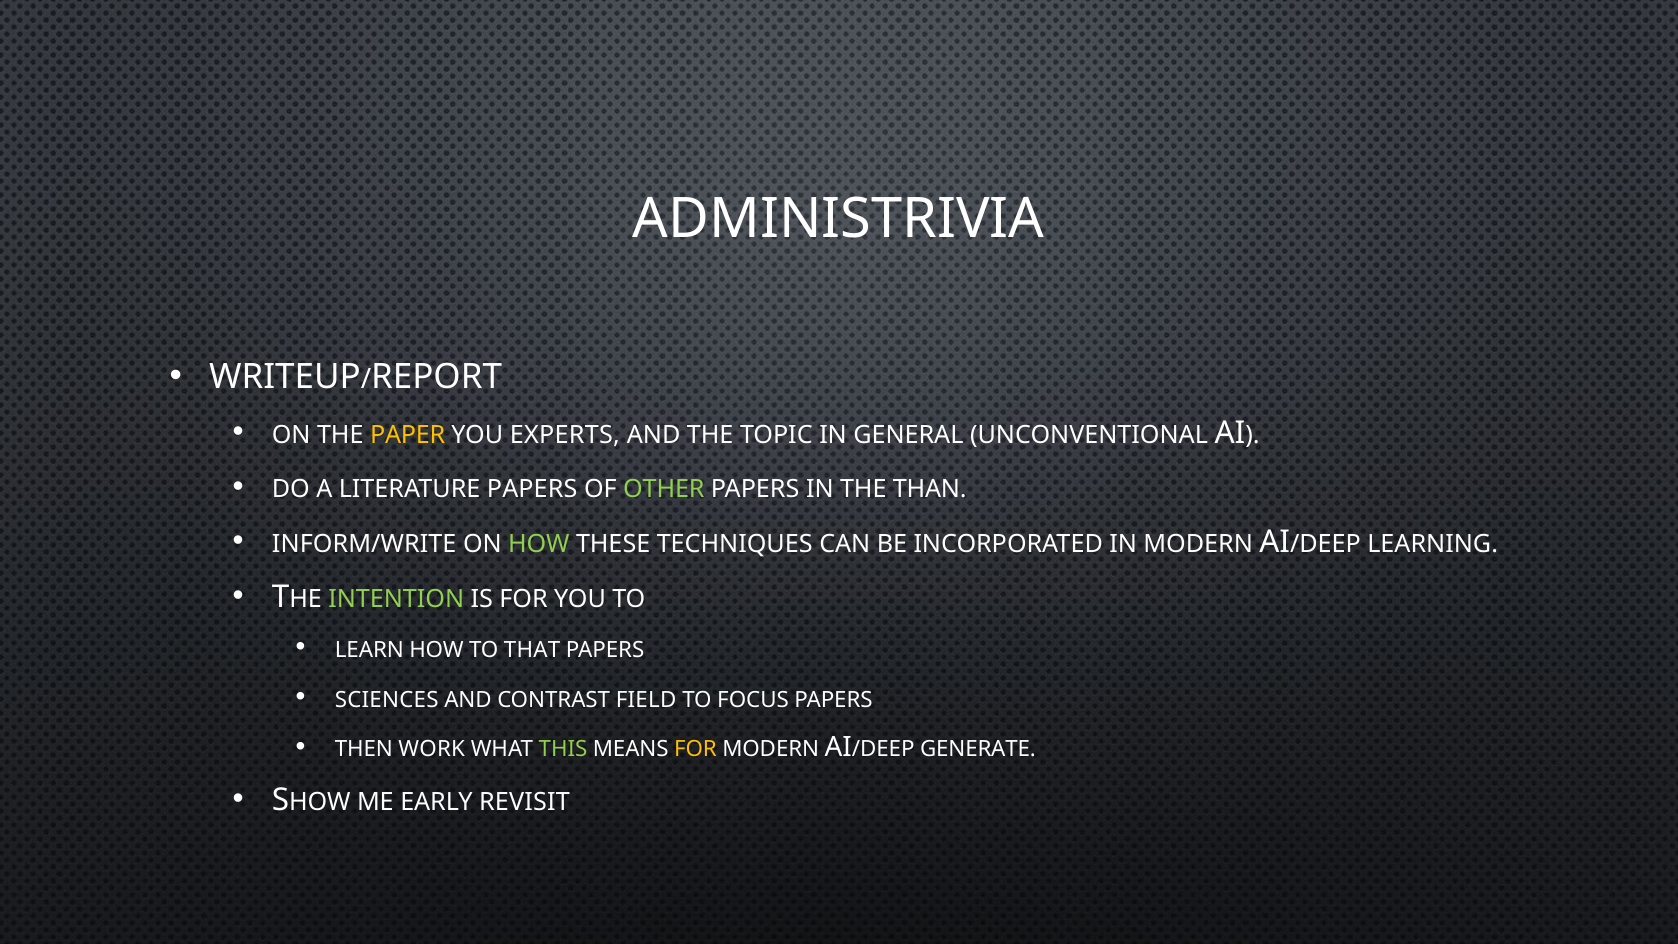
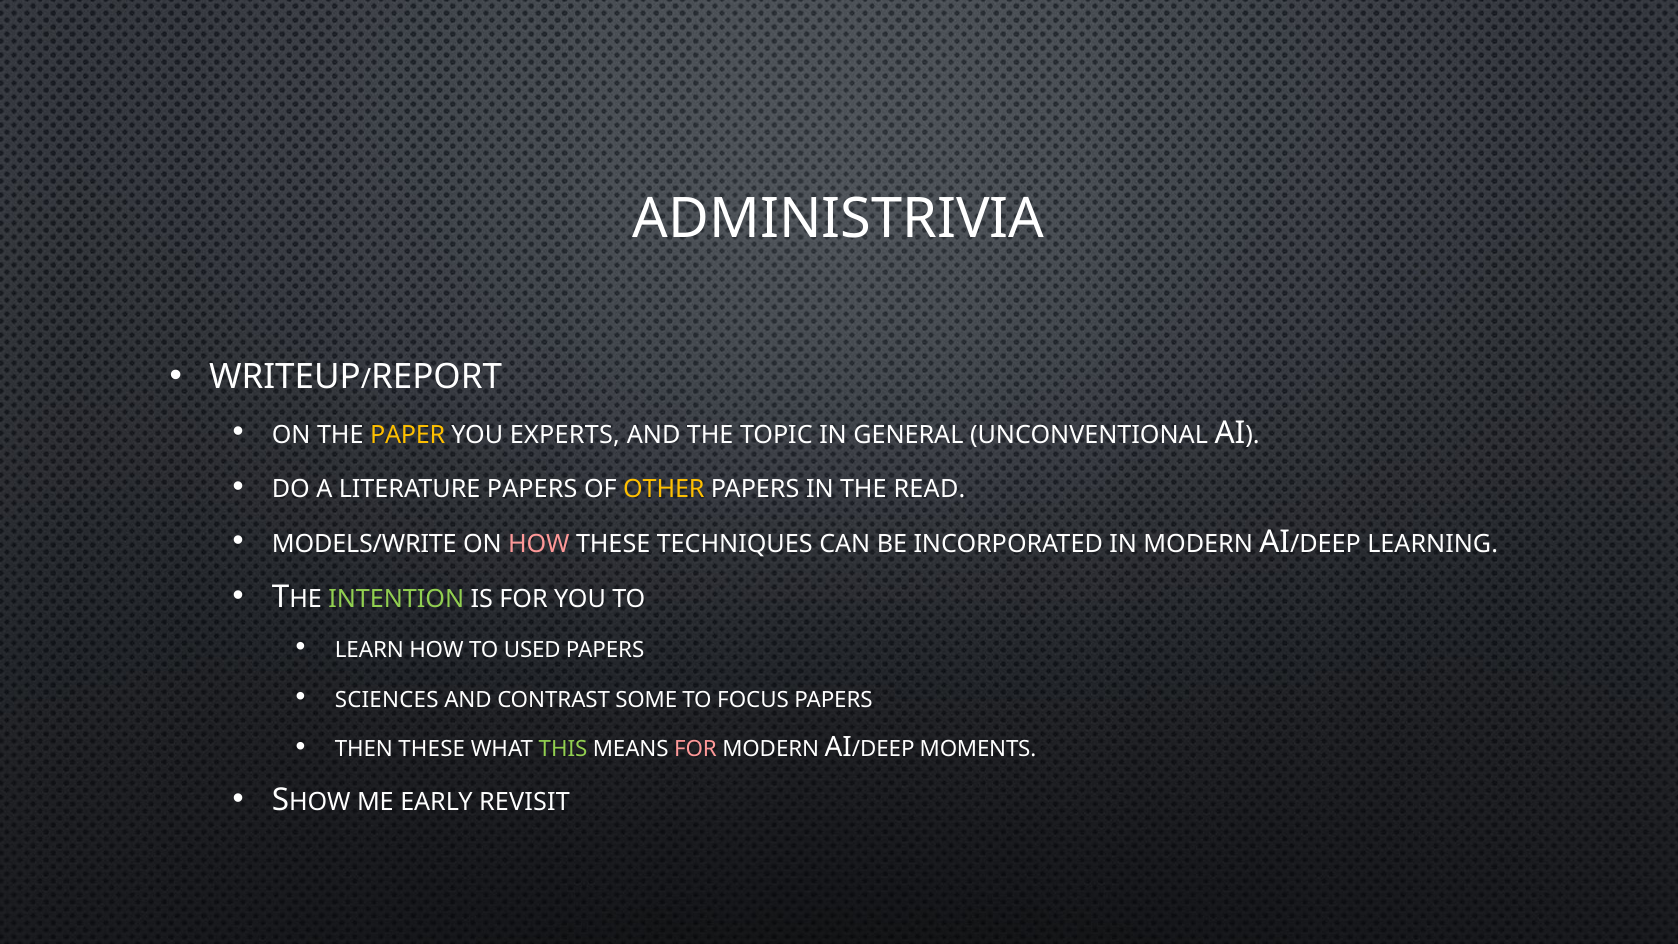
OTHER colour: light green -> yellow (664, 490)
THAN: THAN -> READ (929, 490)
INFORM/WRITE: INFORM/WRITE -> MODELS/WRITE (364, 544)
HOW colour: light green -> pink (539, 544)
THAT: THAT -> USED (532, 650)
FIELD: FIELD -> SOME (646, 700)
THEN WORK: WORK -> THESE (432, 749)
FOR colour: yellow -> pink (696, 749)
GENERATE: GENERATE -> MOMENTS (978, 749)
